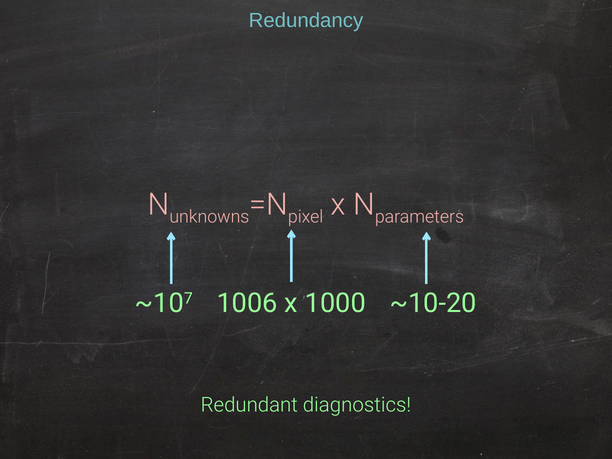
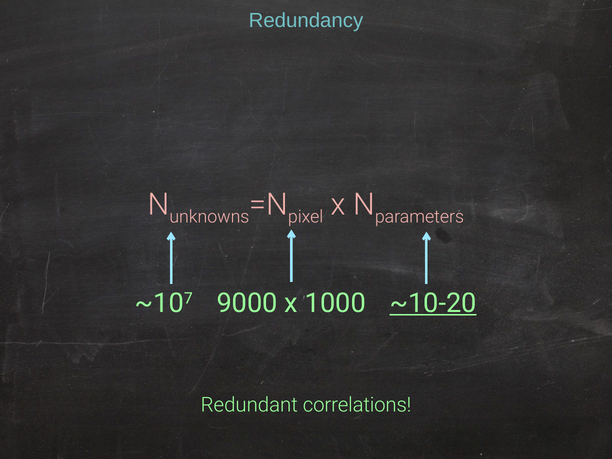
1006: 1006 -> 9000 (247, 303)
~10-20 underline: none -> present (433, 303)
diagnostics: diagnostics -> correlations (357, 405)
